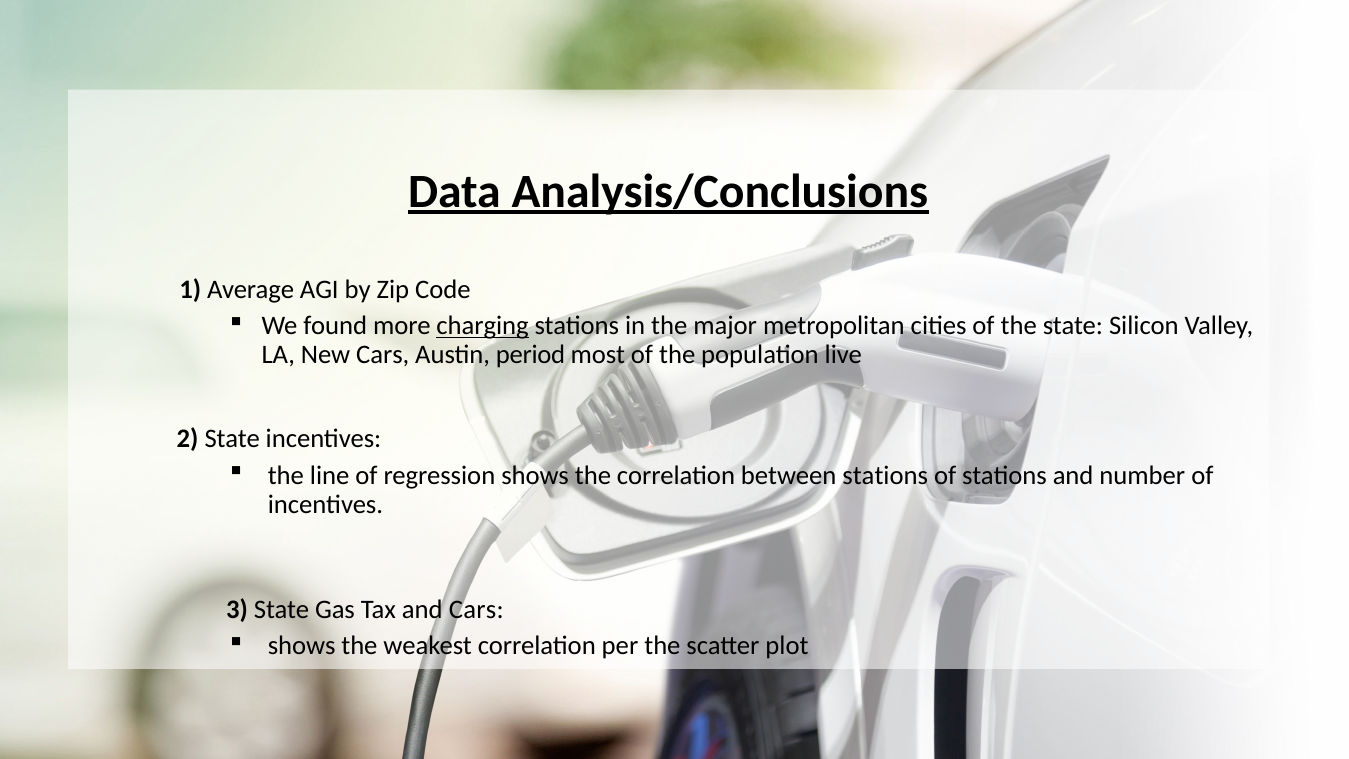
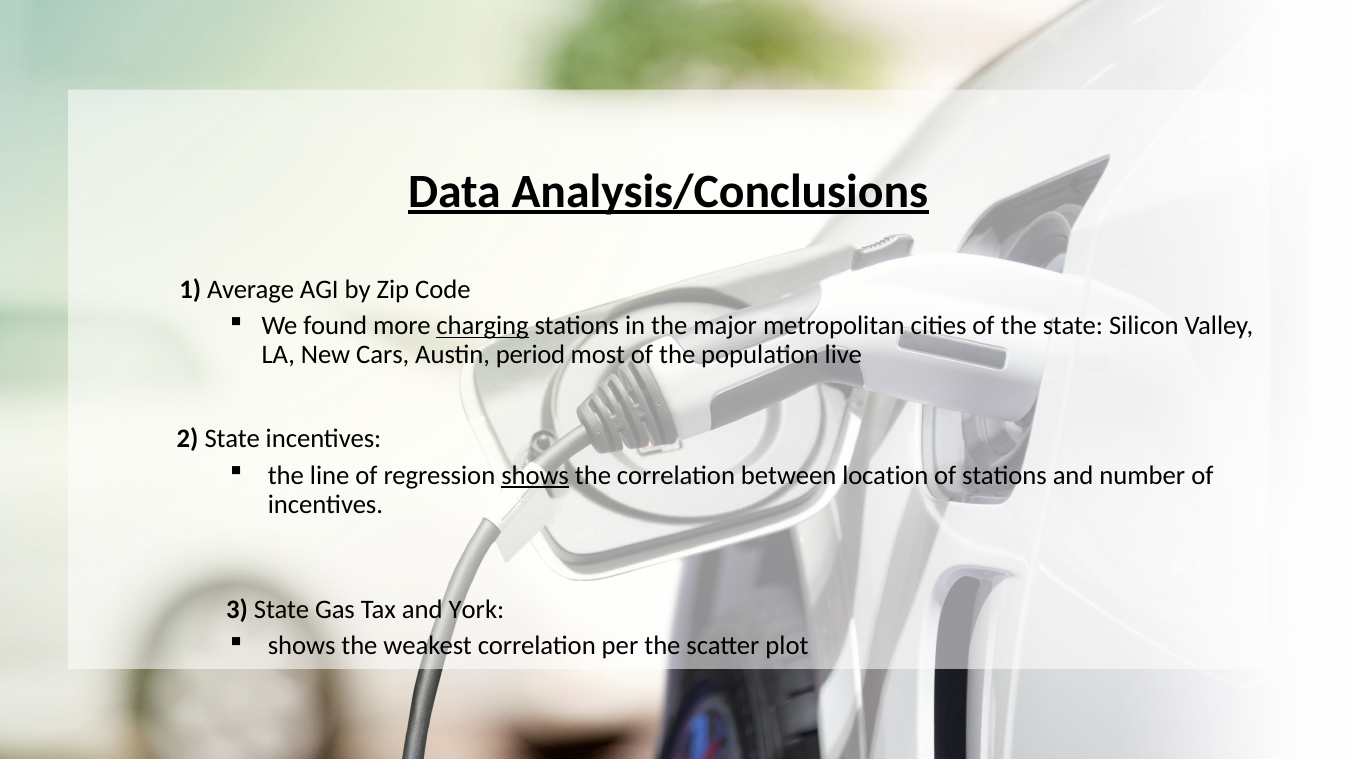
shows underline: none -> present (535, 475)
between stations: stations -> location (885, 475)
and Cars: Cars -> York (476, 610)
